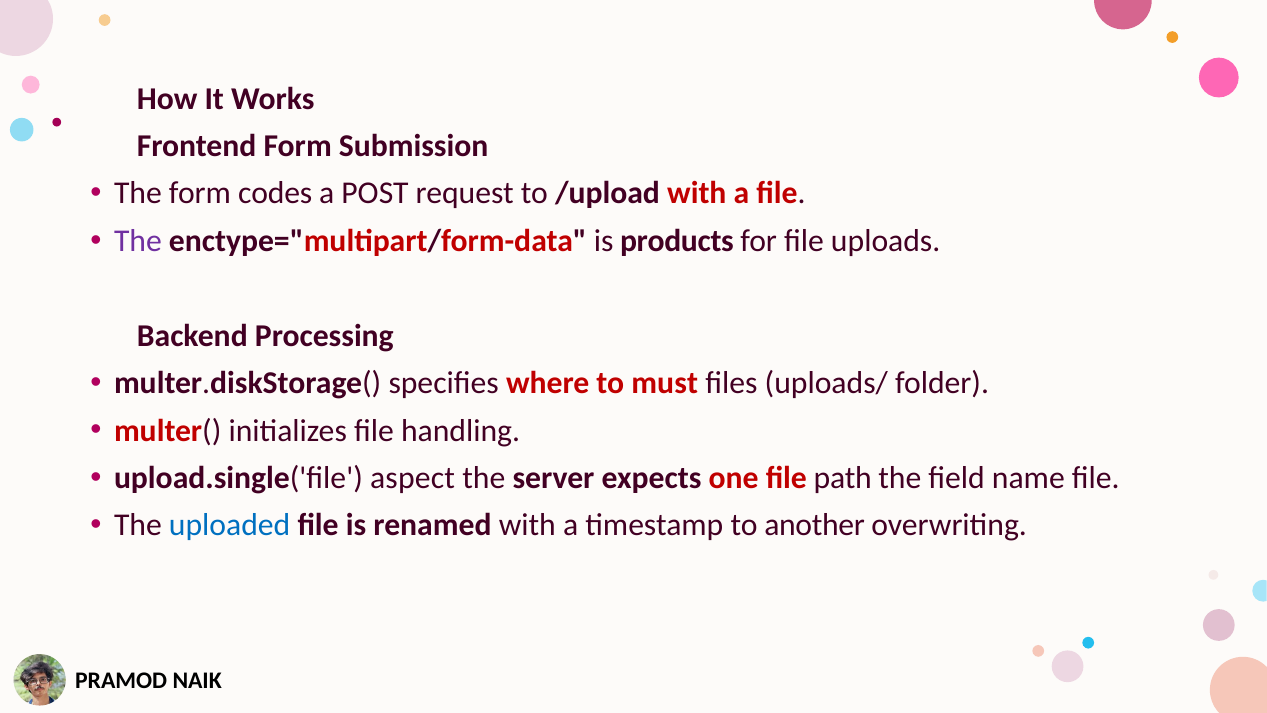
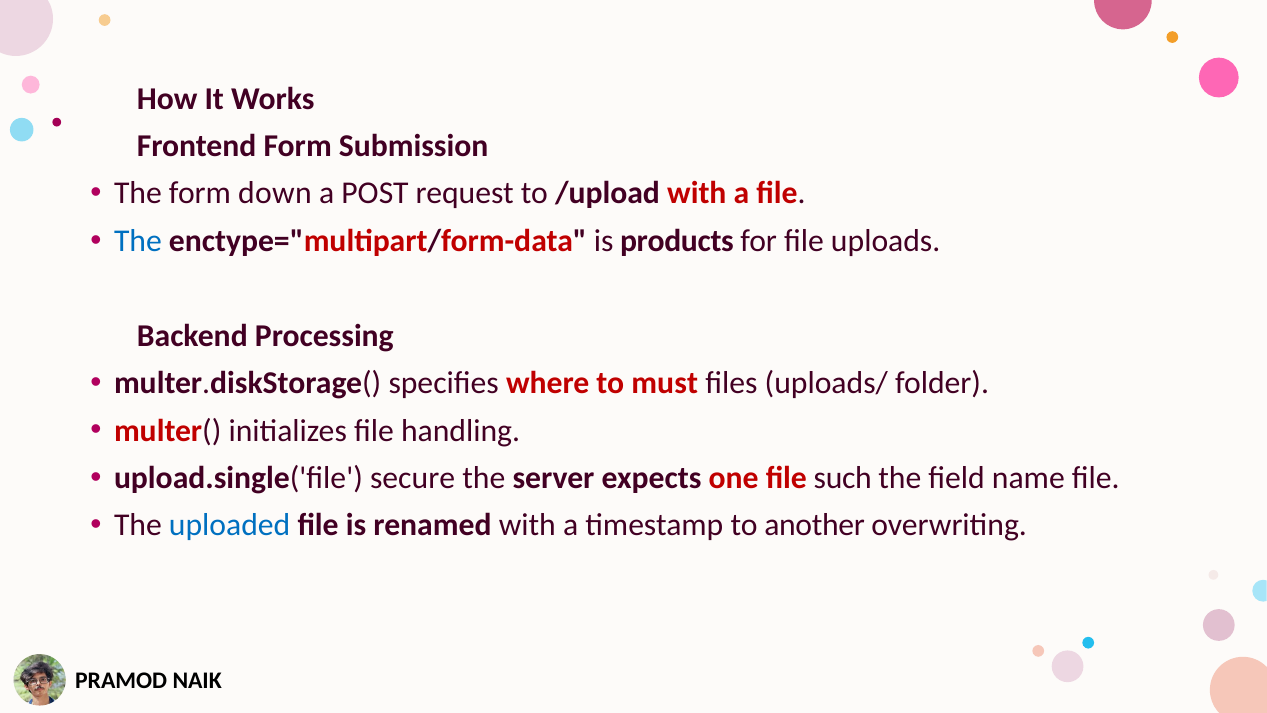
codes: codes -> down (275, 193)
The colour: purple -> blue (138, 241)
aspect: aspect -> secure (413, 478)
path: path -> such (843, 478)
